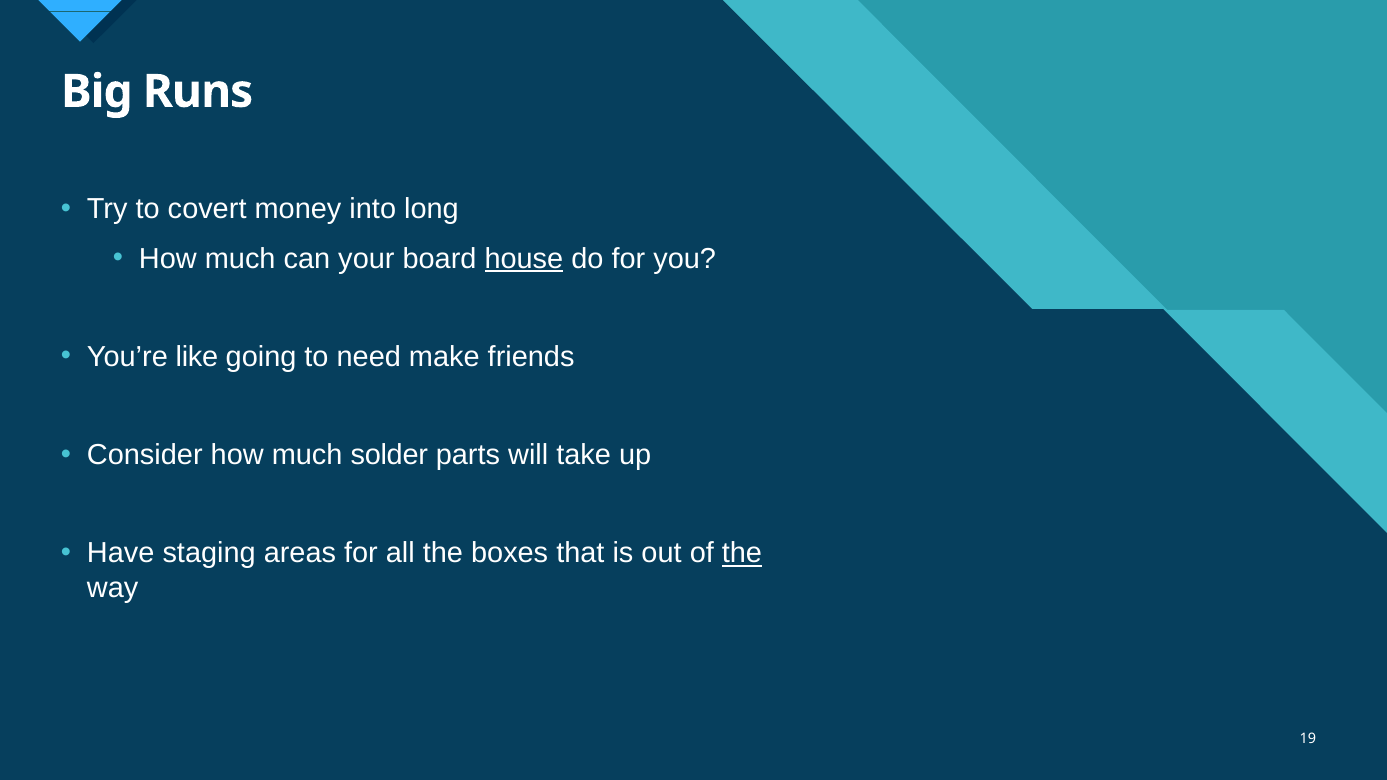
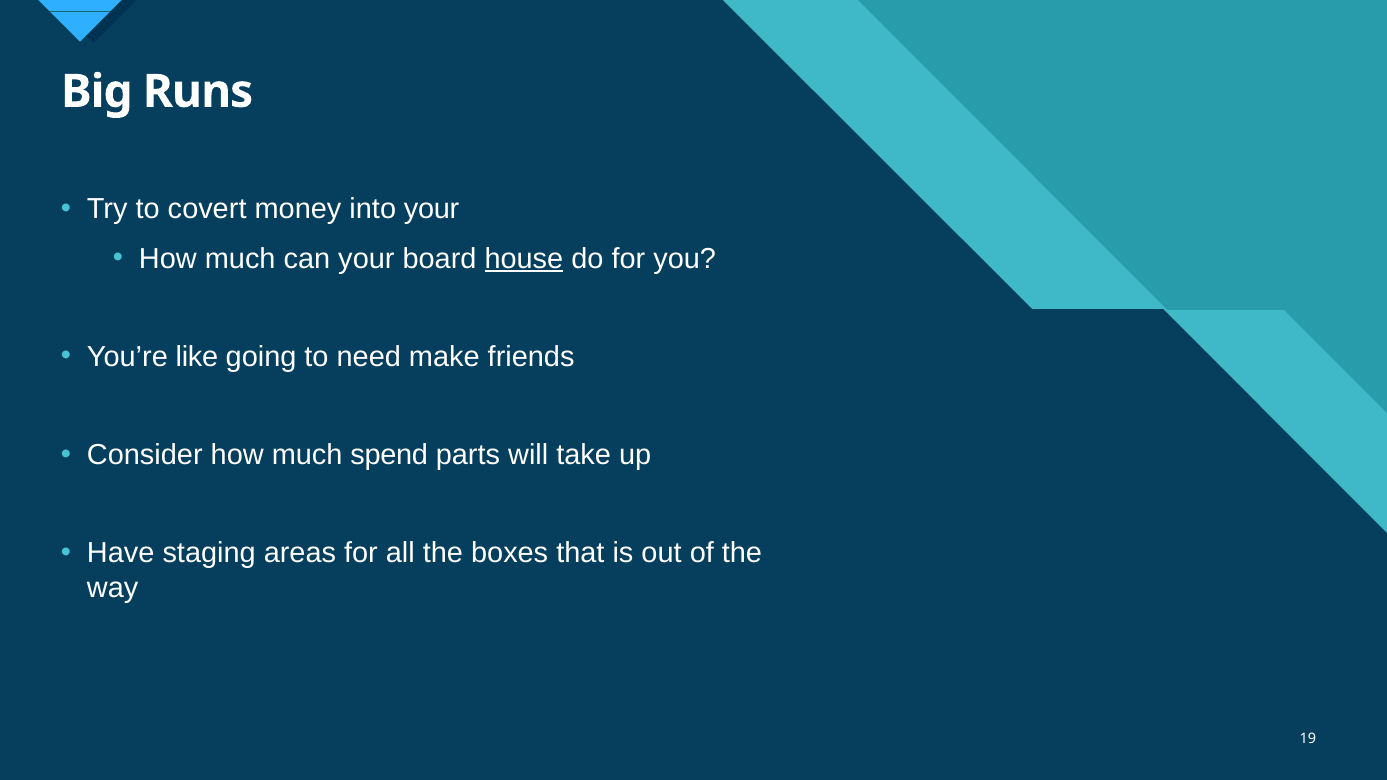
into long: long -> your (432, 209)
solder: solder -> spend (389, 455)
the underline: present -> none (742, 553)
